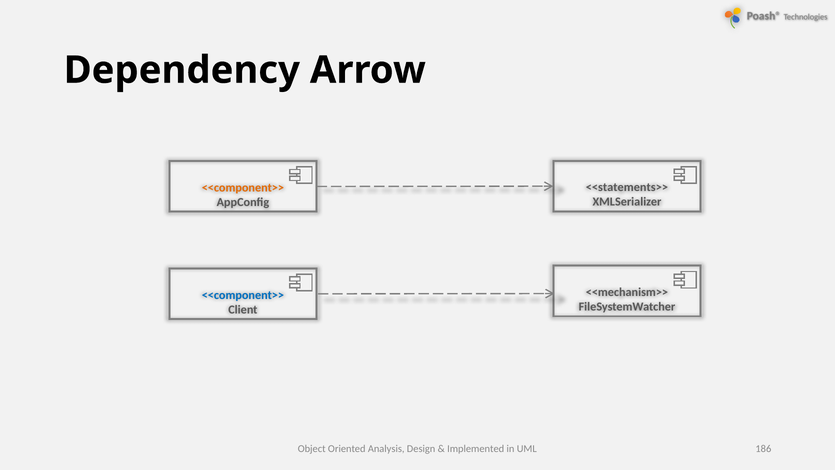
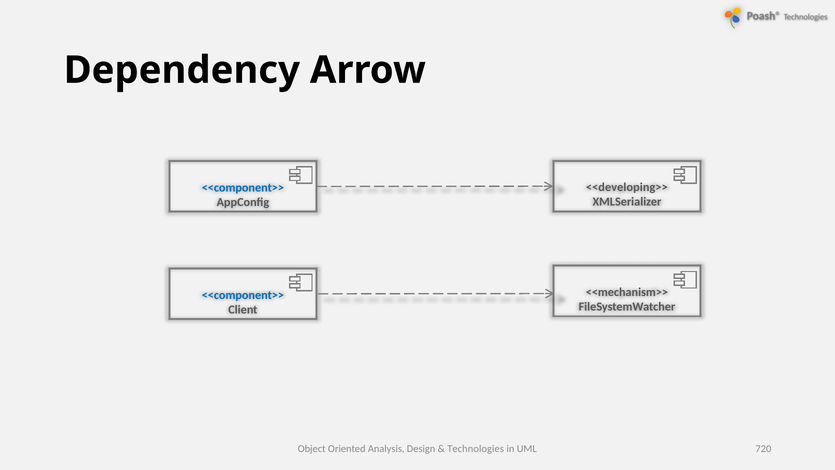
<<statements>>: <<statements>> -> <<developing>> (627, 187)
<<component>> colour: orange -> blue (243, 187)
Implemented: Implemented -> Technologies (476, 448)
186: 186 -> 720 (763, 448)
